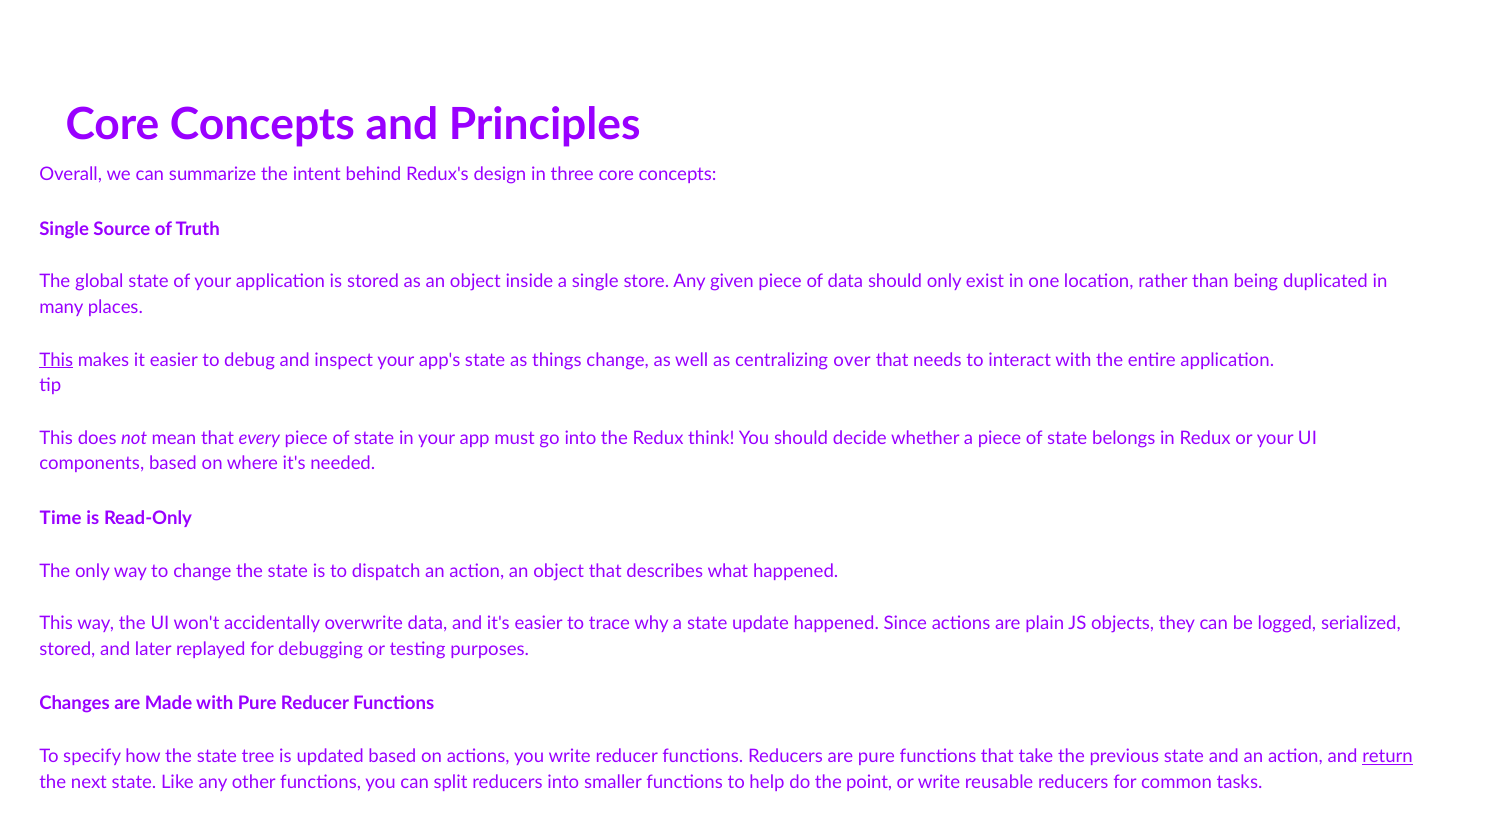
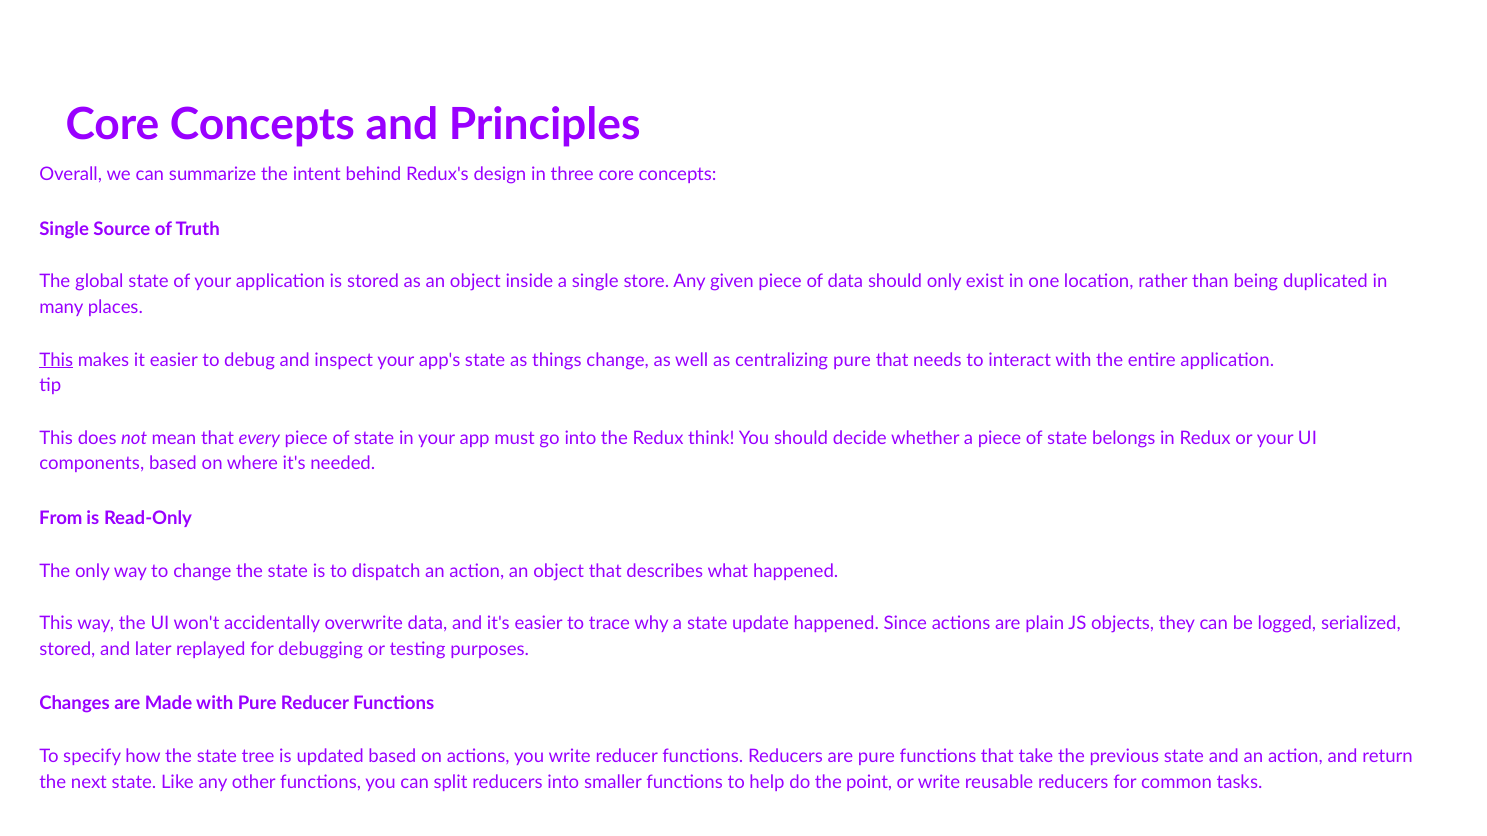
centralizing over: over -> pure (852, 360)
Time: Time -> From (61, 519)
return underline: present -> none (1387, 757)
